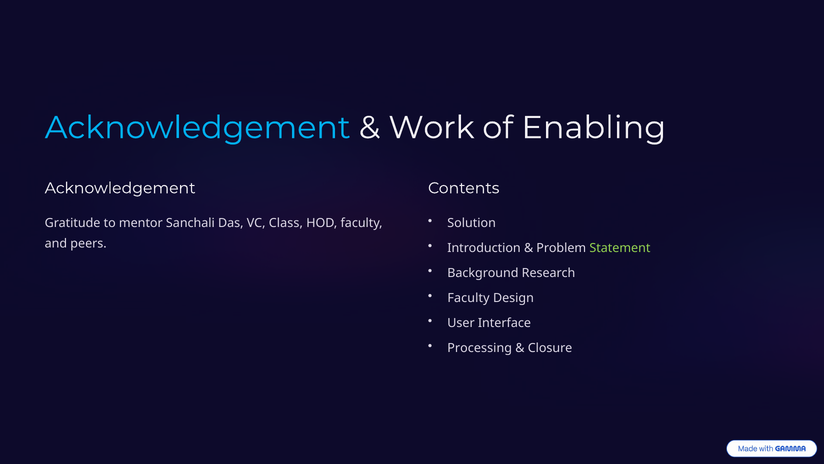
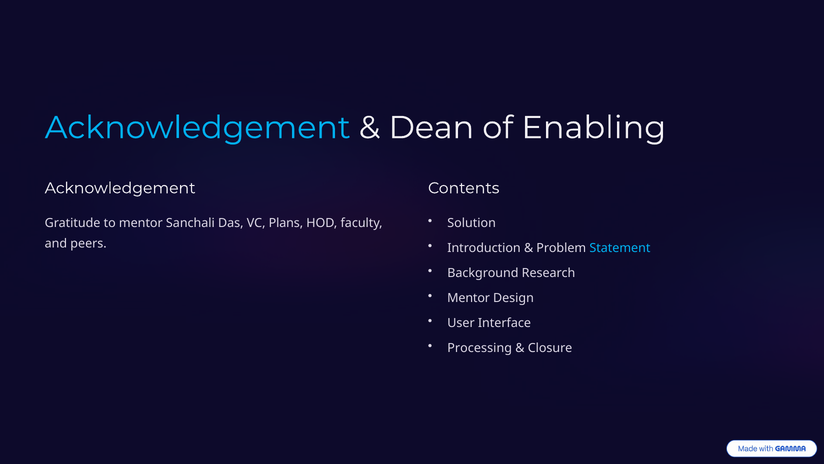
Work: Work -> Dean (431, 128)
Class: Class -> Plans (286, 223)
Statement colour: light green -> light blue (620, 248)
Faculty: Faculty -> Mentor (469, 298)
